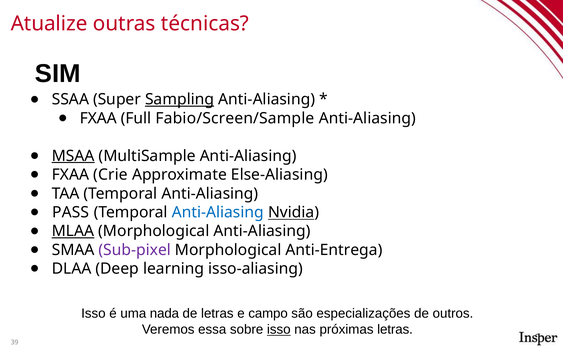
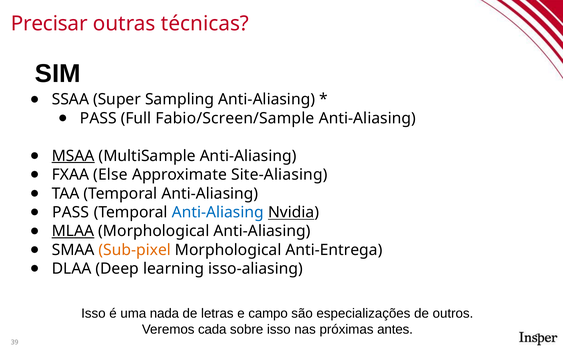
Atualize: Atualize -> Precisar (49, 24)
Sampling underline: present -> none (180, 99)
FXAA: FXAA -> PASS (98, 118)
Crie: Crie -> Else (110, 175)
Else-Aliasing: Else-Aliasing -> Site-Aliasing (279, 175)
Sub-pixel colour: purple -> orange (135, 250)
essa: essa -> cada (212, 329)
isso underline: present -> none (279, 329)
próximas letras: letras -> antes (395, 329)
